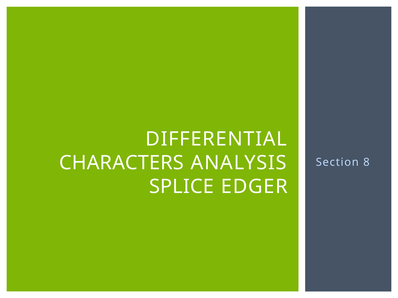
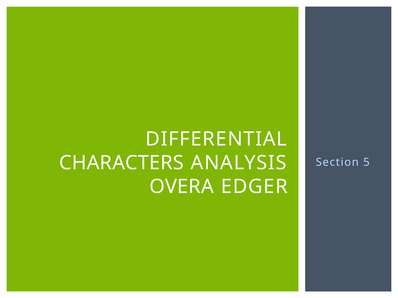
8: 8 -> 5 (366, 162)
SPLICE: SPLICE -> OVERA (182, 187)
